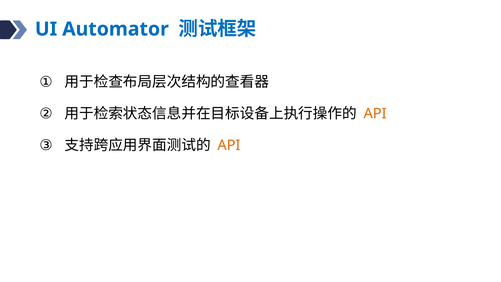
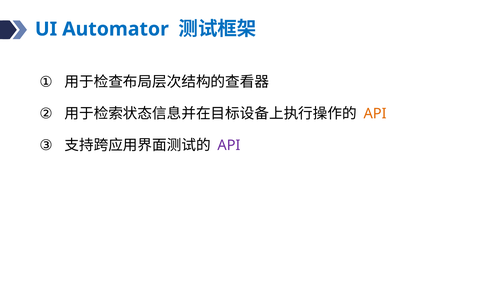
API colour: orange -> purple (229, 145)
